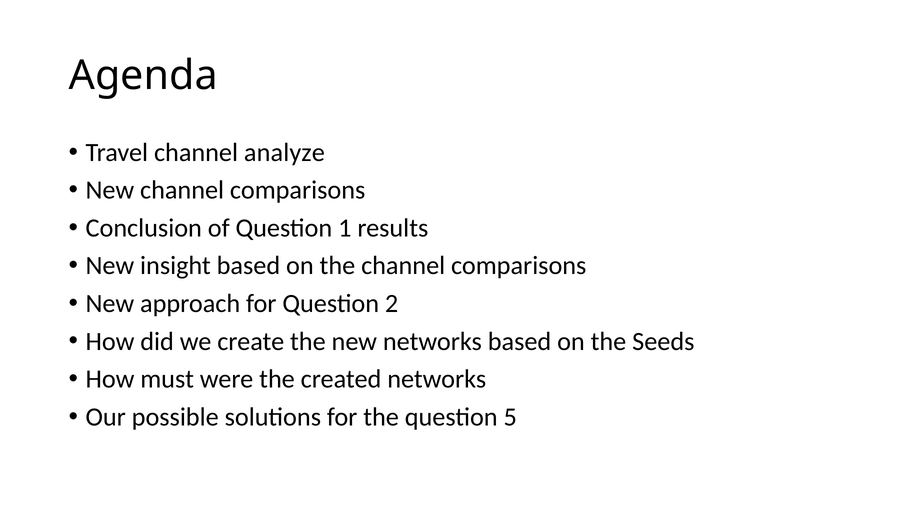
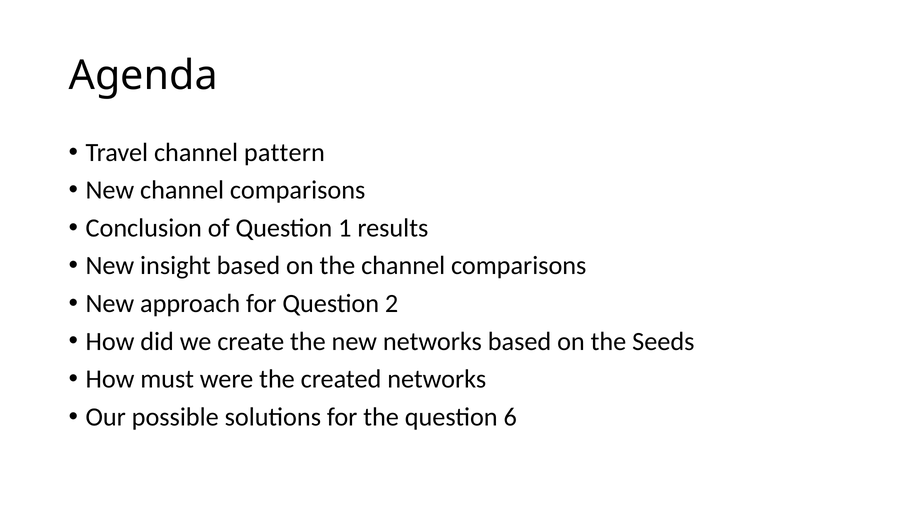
analyze: analyze -> pattern (284, 152)
5: 5 -> 6 (510, 417)
